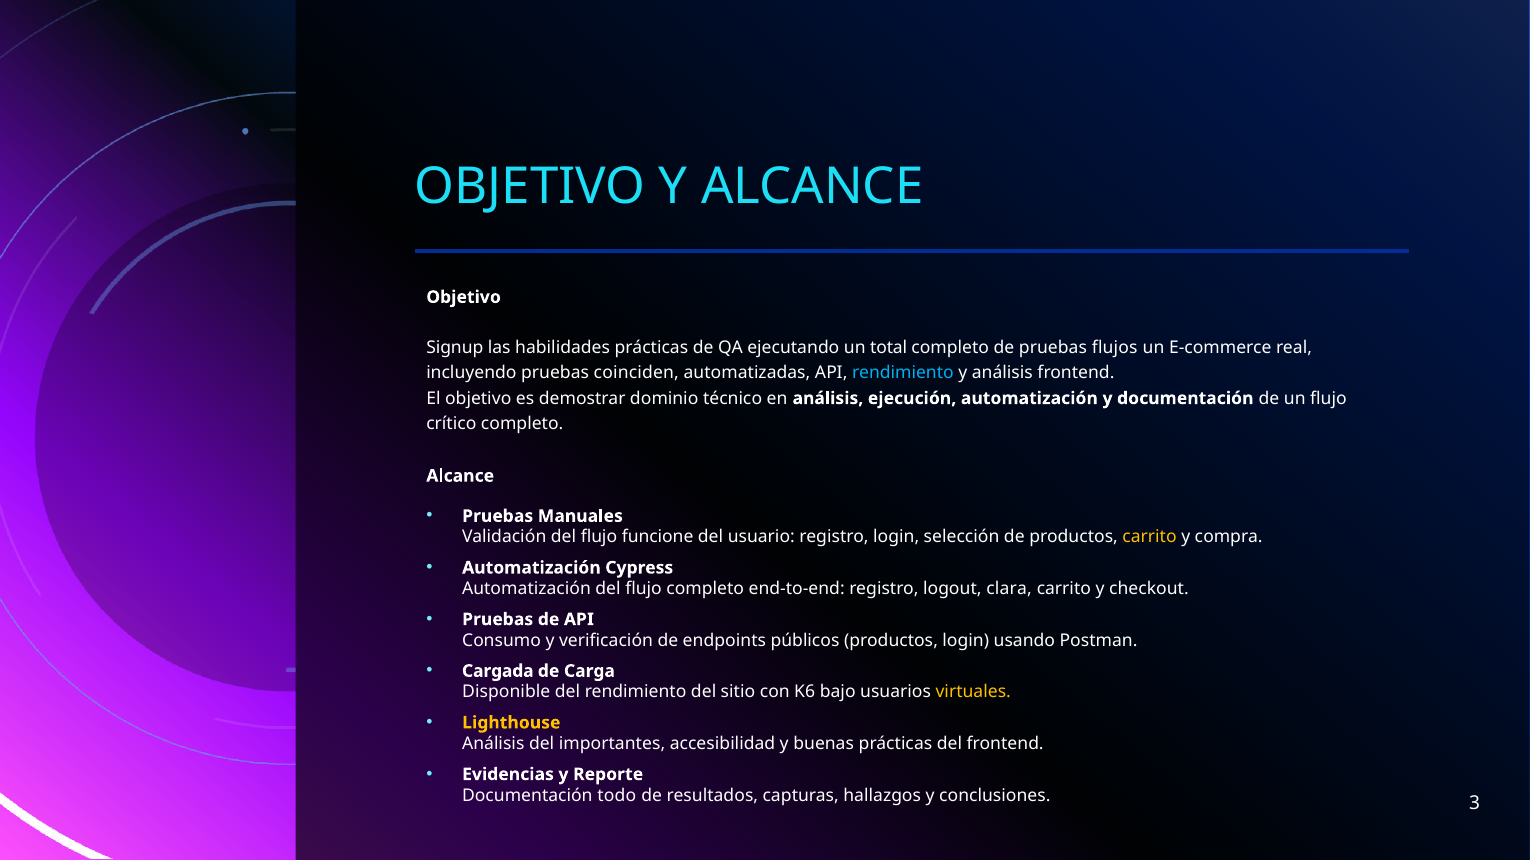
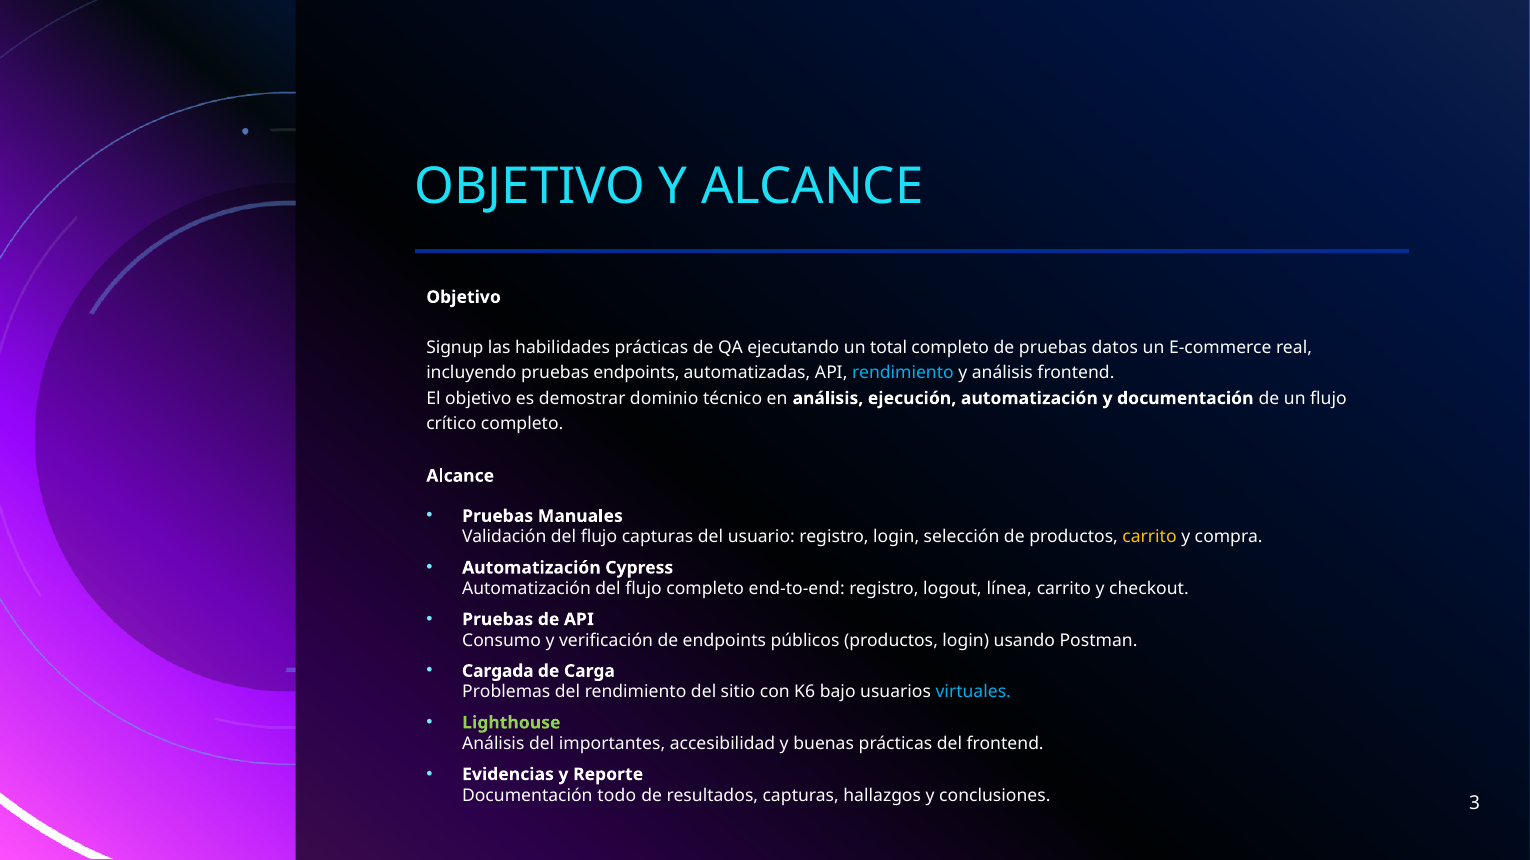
flujos: flujos -> datos (1115, 348)
pruebas coinciden: coinciden -> endpoints (636, 373)
flujo funcione: funcione -> capturas (658, 538)
clara: clara -> línea (1009, 589)
Disponible: Disponible -> Problemas (506, 693)
virtuales colour: yellow -> light blue (973, 693)
Lighthouse colour: yellow -> light green (511, 723)
